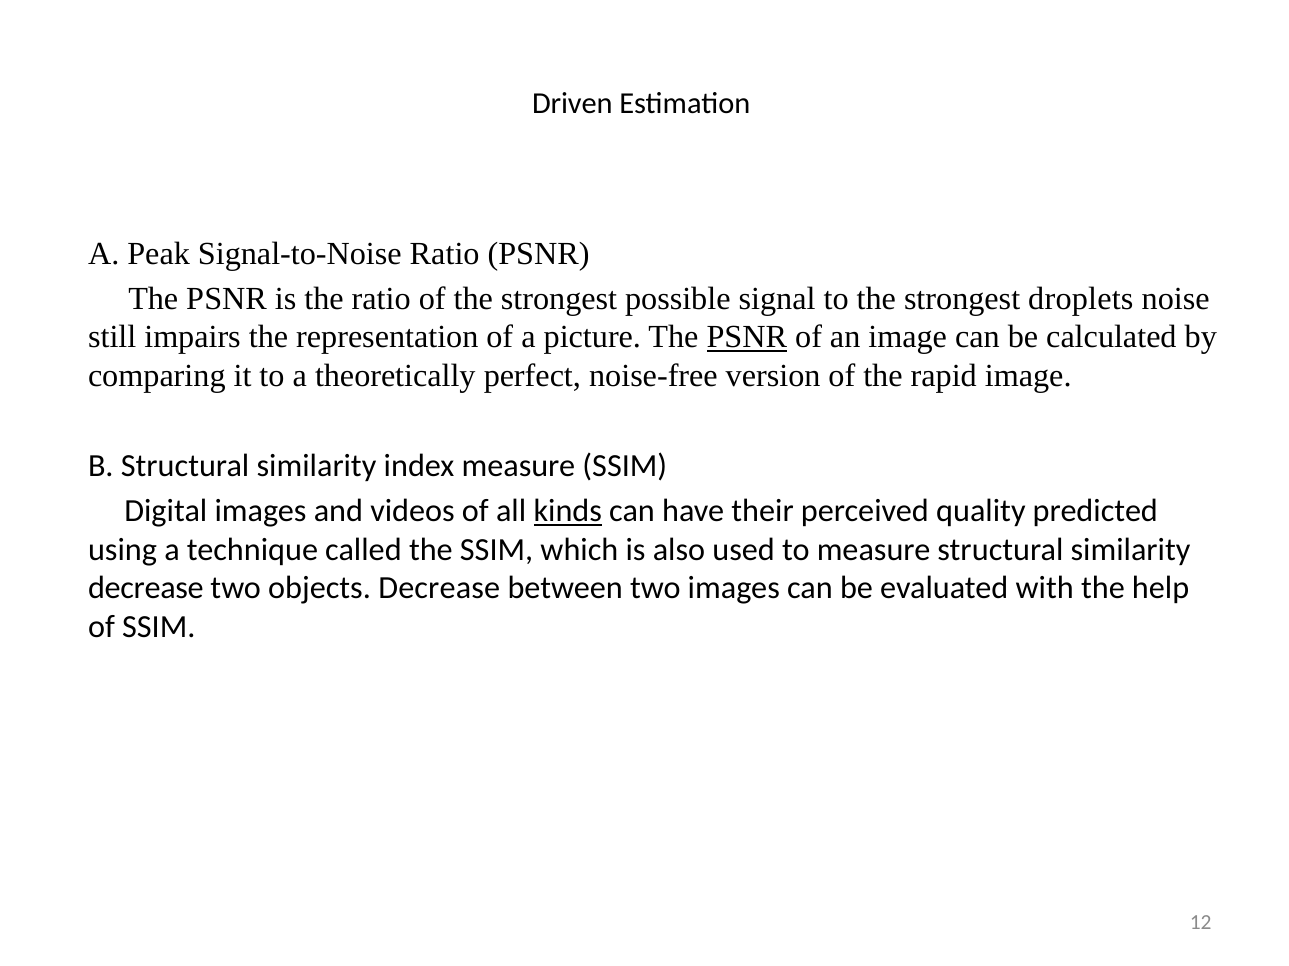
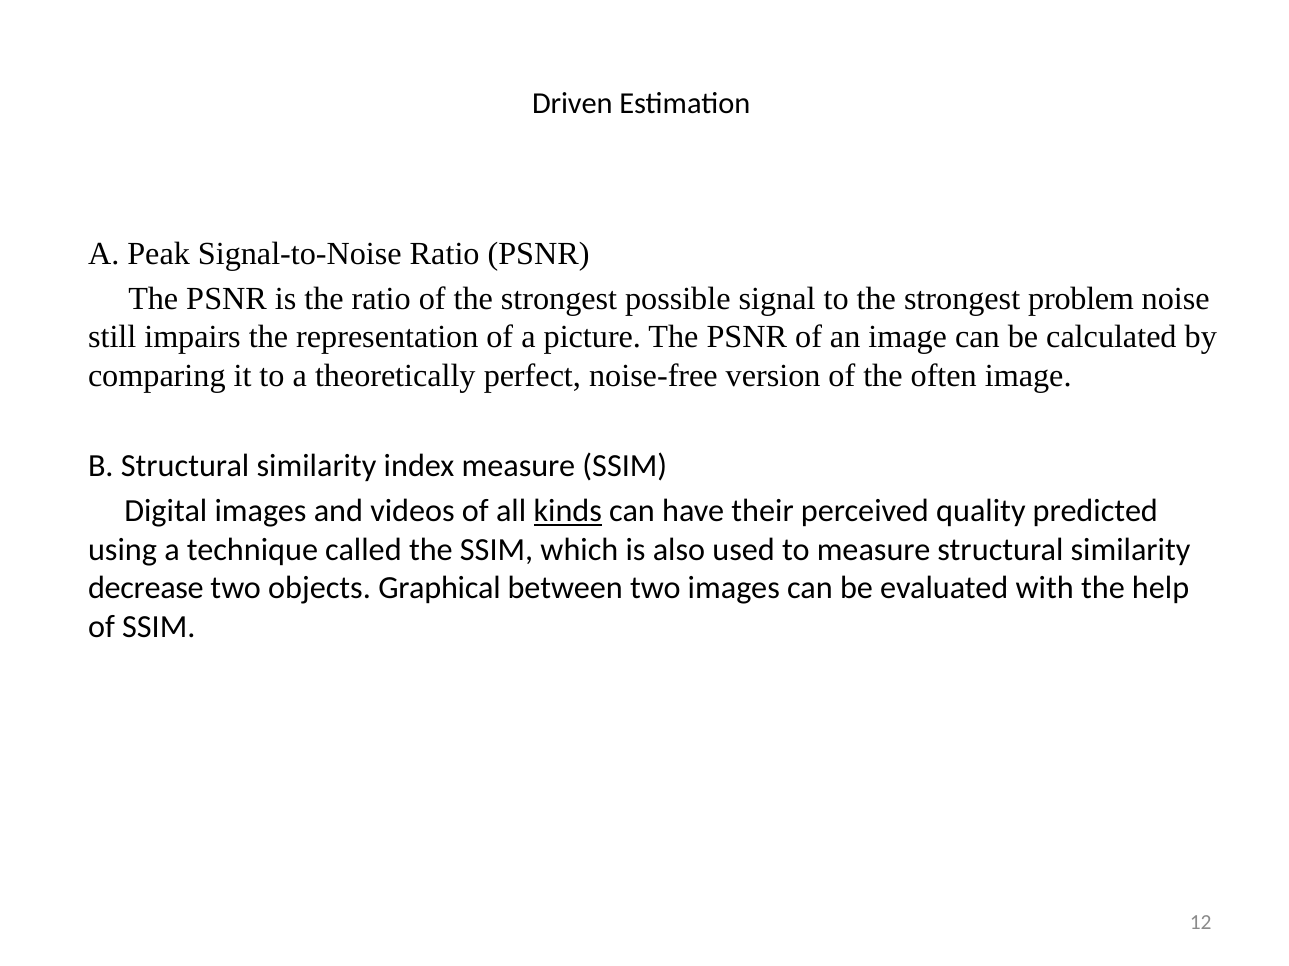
droplets: droplets -> problem (1081, 299)
PSNR underline: present -> none (747, 337)
rapid: rapid -> often (944, 376)
objects Decrease: Decrease -> Graphical (439, 589)
